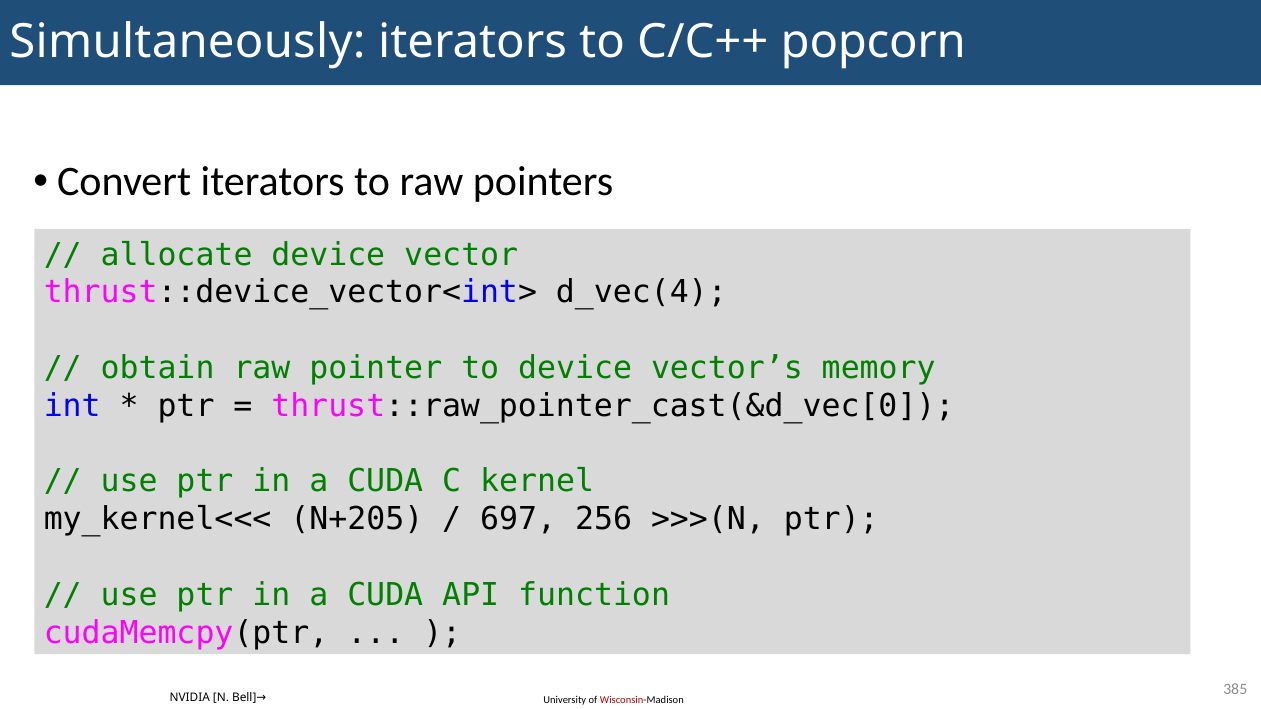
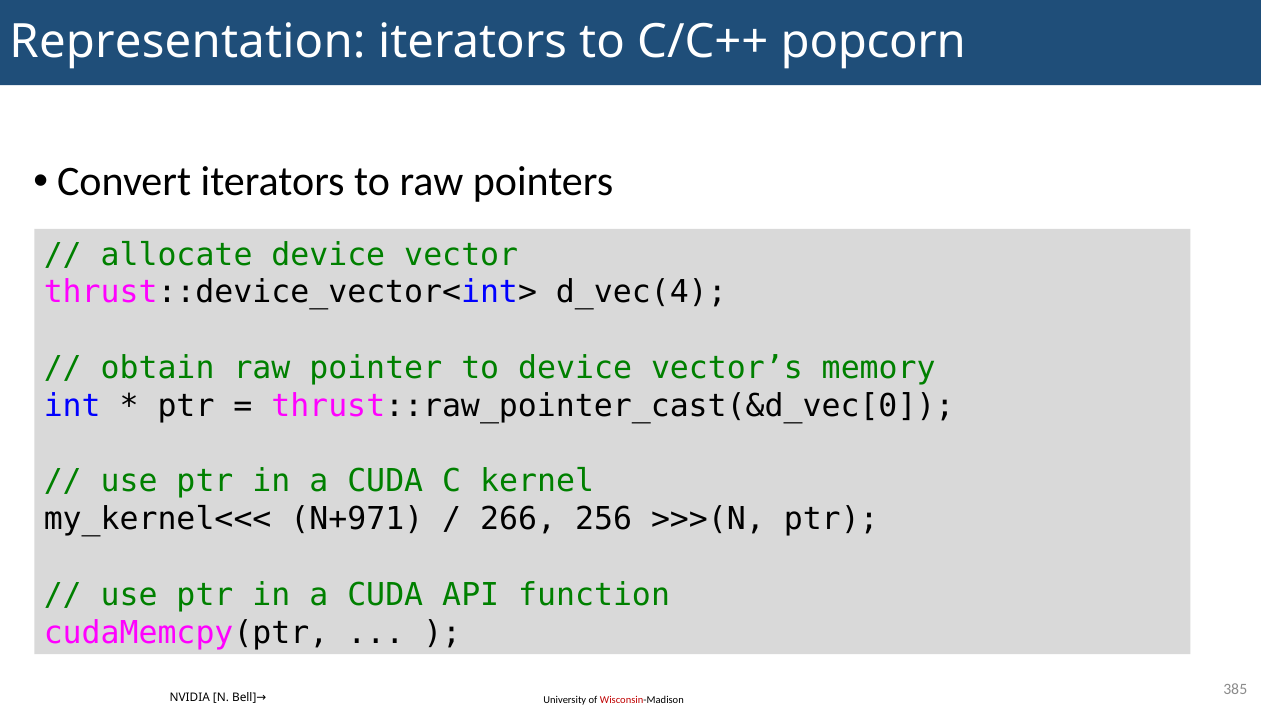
Simultaneously: Simultaneously -> Representation (188, 42)
N+205: N+205 -> N+971 (357, 520)
697: 697 -> 266 (518, 520)
